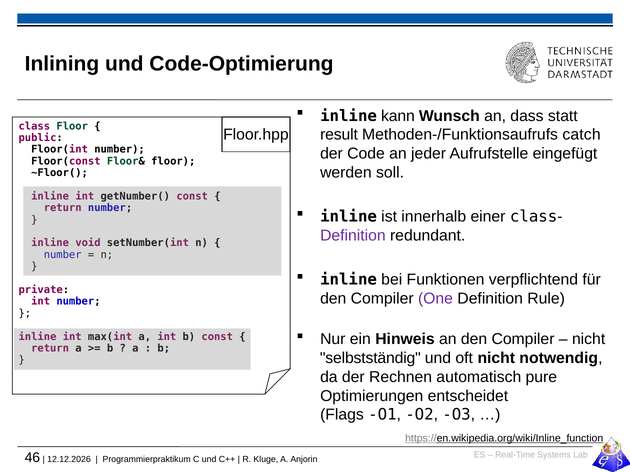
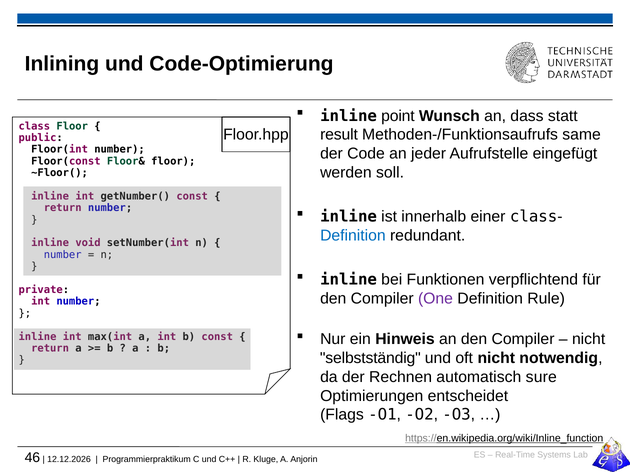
kann: kann -> point (398, 116)
catch: catch -> same (582, 135)
Definition colour: purple -> blue (353, 236)
pure: pure -> sure (541, 377)
